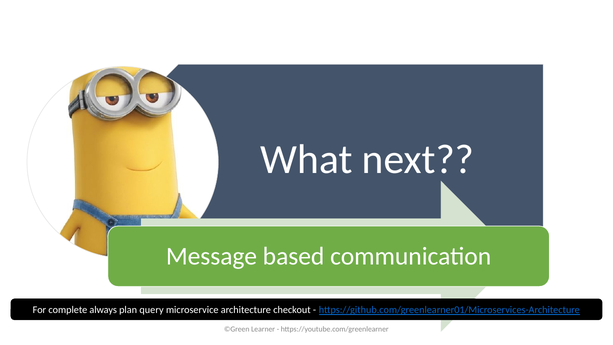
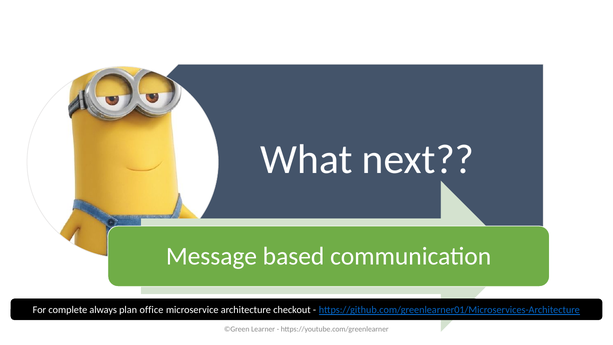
query: query -> office (151, 310)
